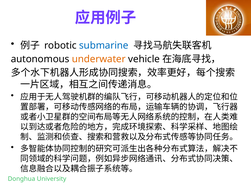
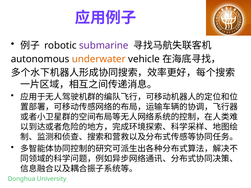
submarine colour: blue -> purple (104, 45)
